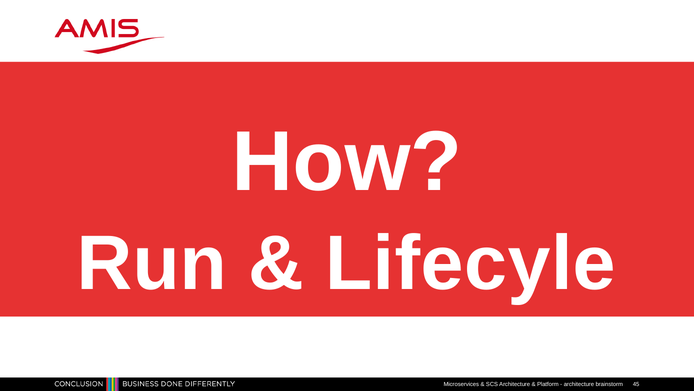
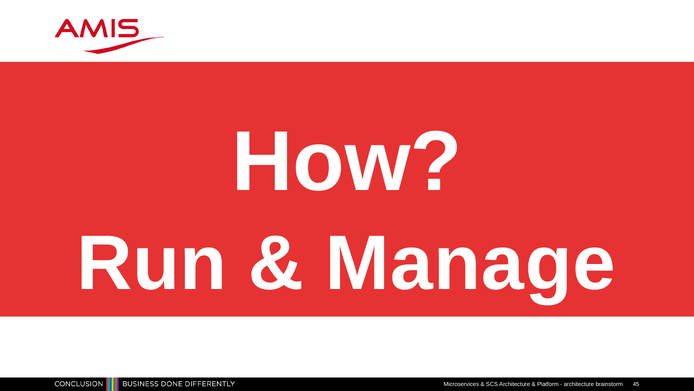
Lifecyle: Lifecyle -> Manage (470, 263)
